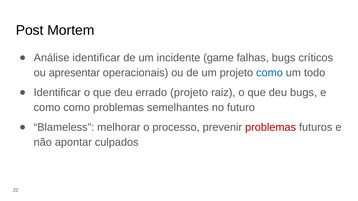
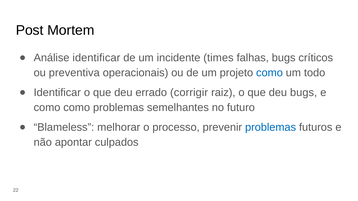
game: game -> times (218, 58)
apresentar: apresentar -> preventiva (74, 73)
errado projeto: projeto -> corrigir (189, 93)
problemas colour: red -> blue (271, 128)
